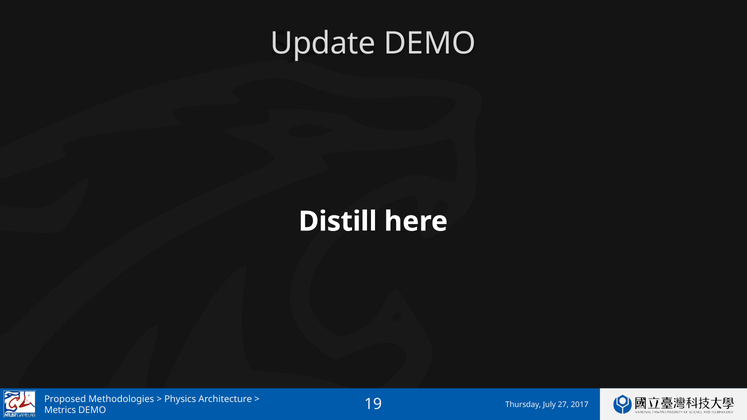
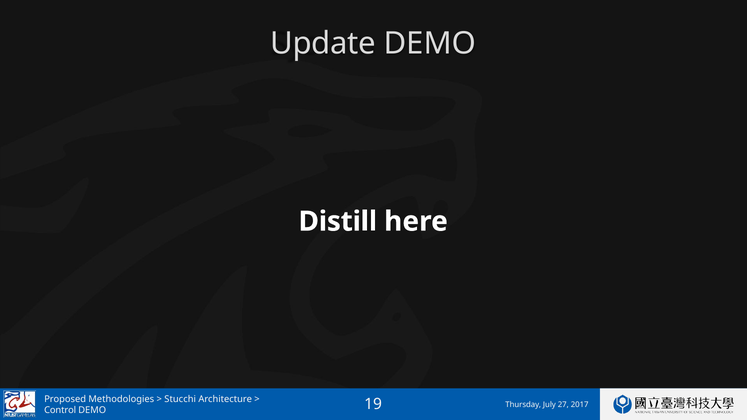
Physics: Physics -> Stucchi (180, 399)
Metrics: Metrics -> Control (60, 411)
